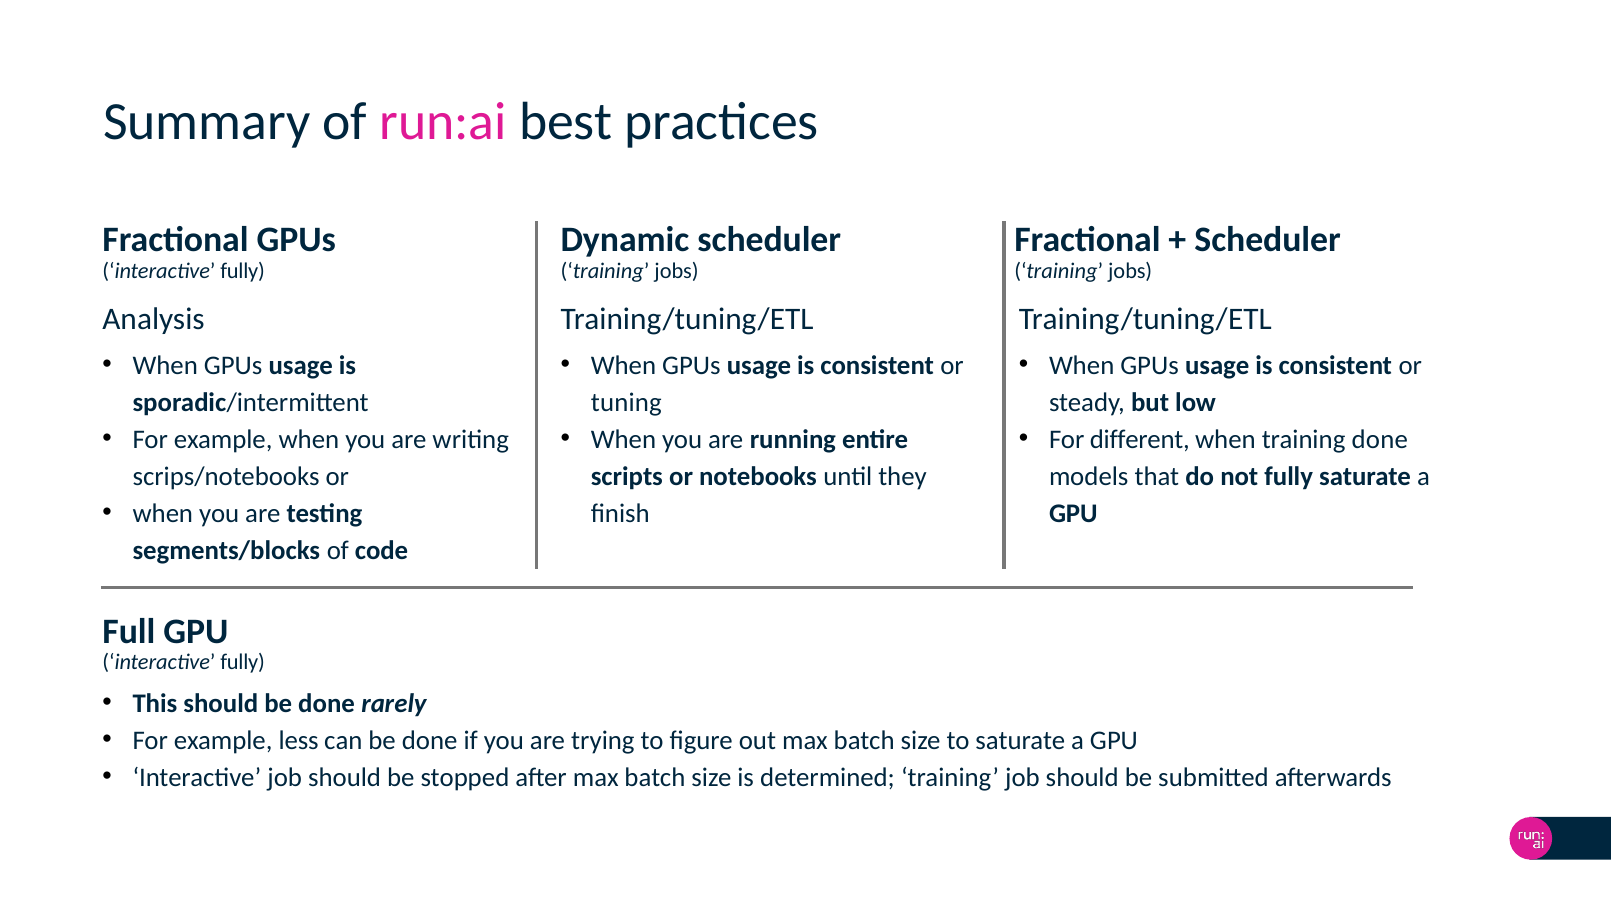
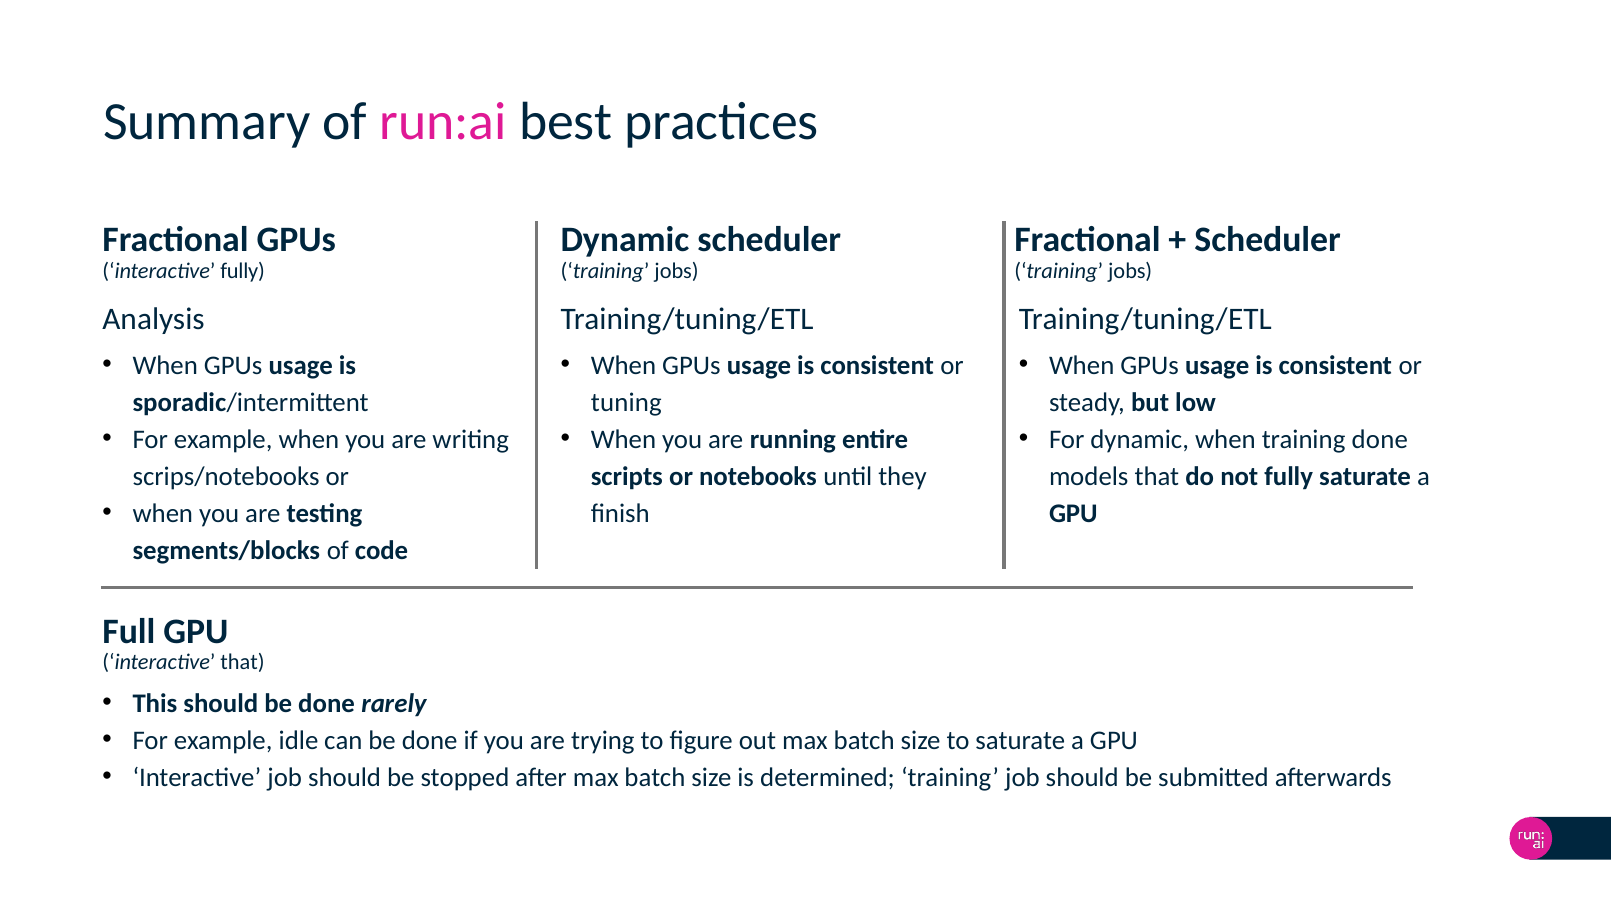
For different: different -> dynamic (1140, 439)
fully: fully -> that (242, 662)
less: less -> idle (299, 741)
